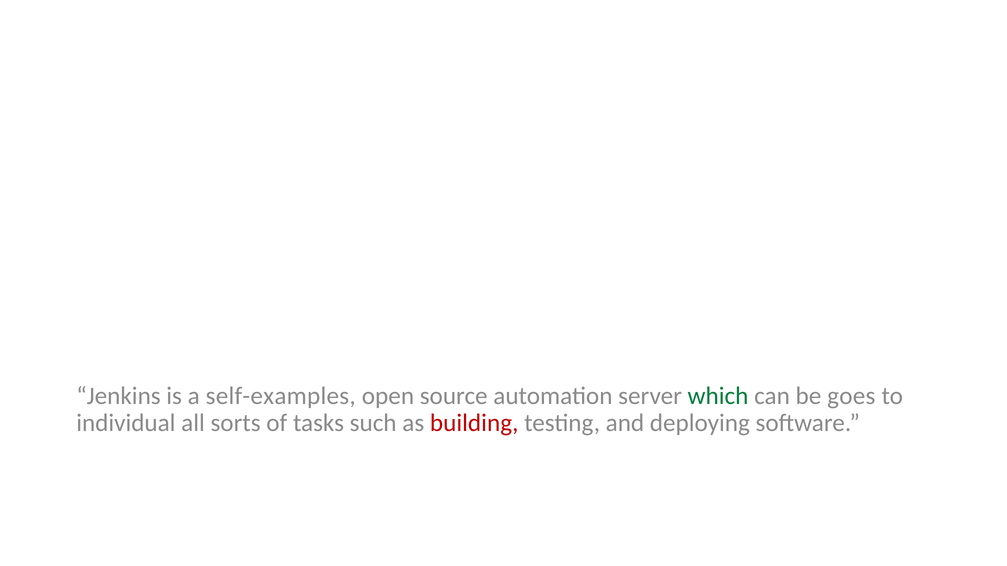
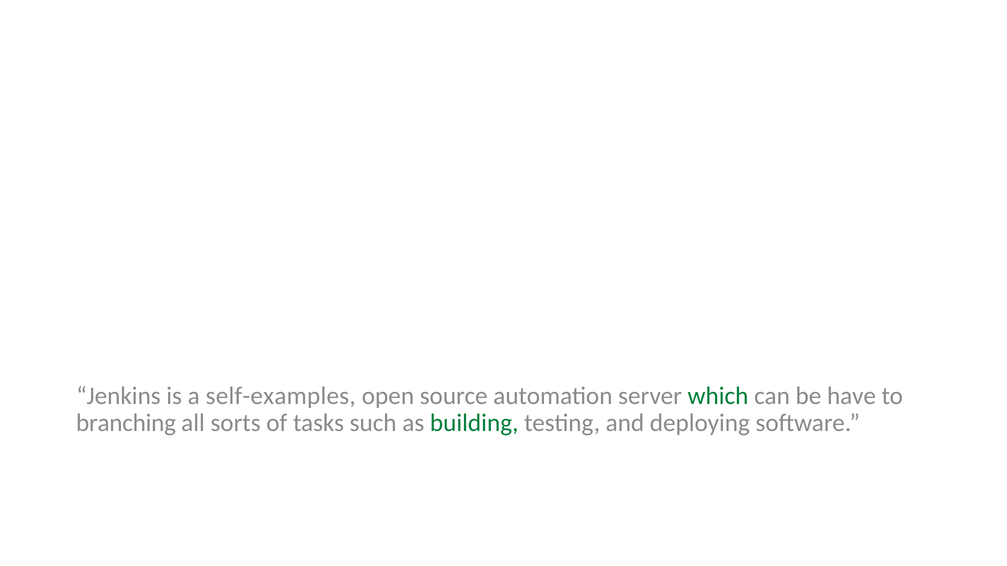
goes: goes -> have (851, 396)
individual: individual -> branching (126, 423)
building colour: red -> green (474, 423)
